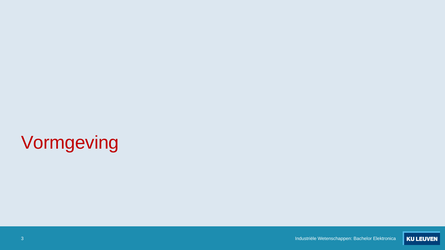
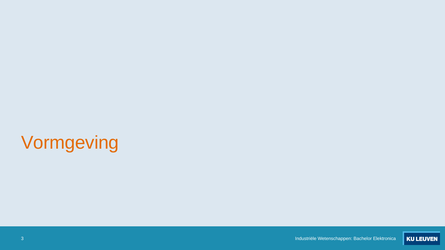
Vormgeving colour: red -> orange (70, 143)
